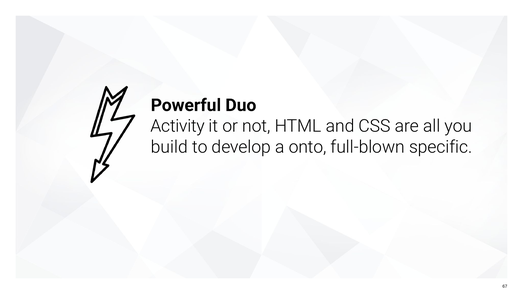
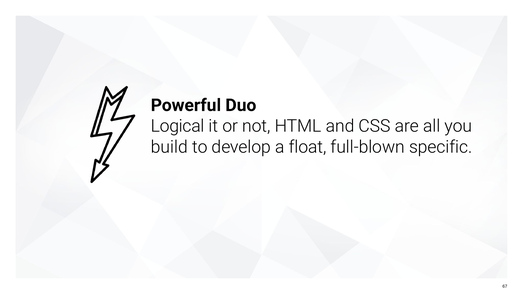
Activity: Activity -> Logical (178, 126)
onto: onto -> float (308, 147)
